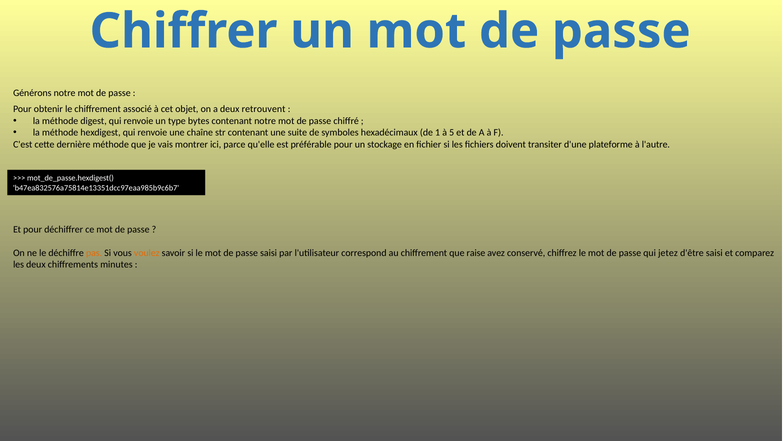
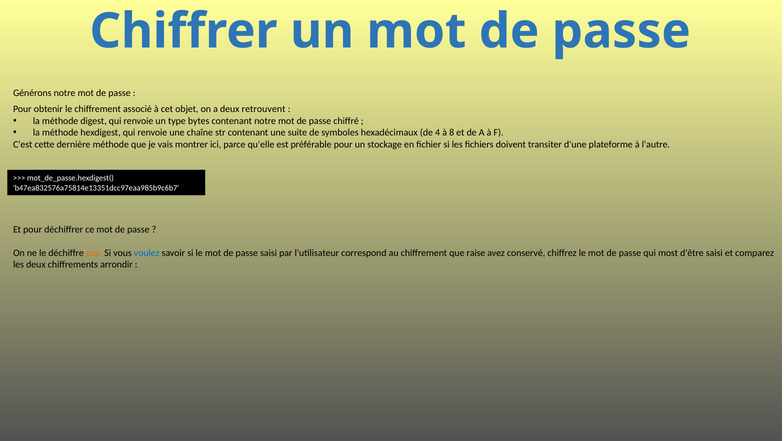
1: 1 -> 4 (438, 133)
5: 5 -> 8 (452, 133)
voulez colour: orange -> blue (147, 253)
jetez: jetez -> most (668, 253)
minutes: minutes -> arrondir (116, 265)
